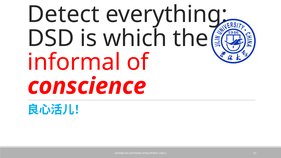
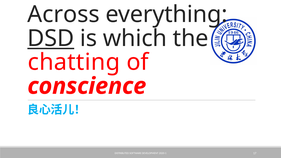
Detect: Detect -> Across (64, 14)
DSD underline: none -> present (51, 38)
informal: informal -> chatting (74, 62)
